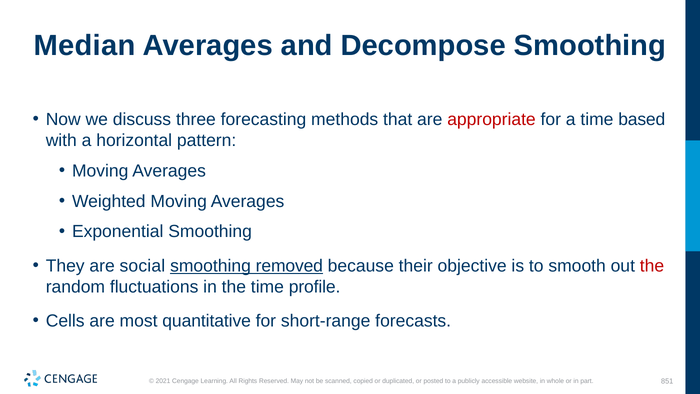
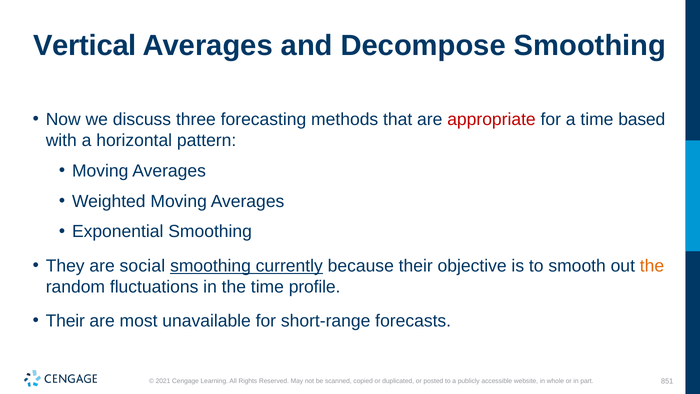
Median: Median -> Vertical (85, 45)
removed: removed -> currently (289, 266)
the colour: red -> orange (652, 266)
Cells: Cells -> Their (65, 321)
quantitative: quantitative -> unavailable (207, 321)
